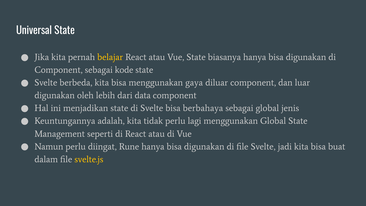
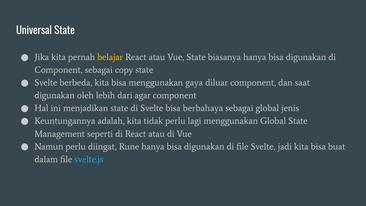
kode: kode -> copy (124, 70)
luar: luar -> saat (302, 83)
data: data -> agar (143, 95)
svelte.js colour: yellow -> light blue (89, 159)
